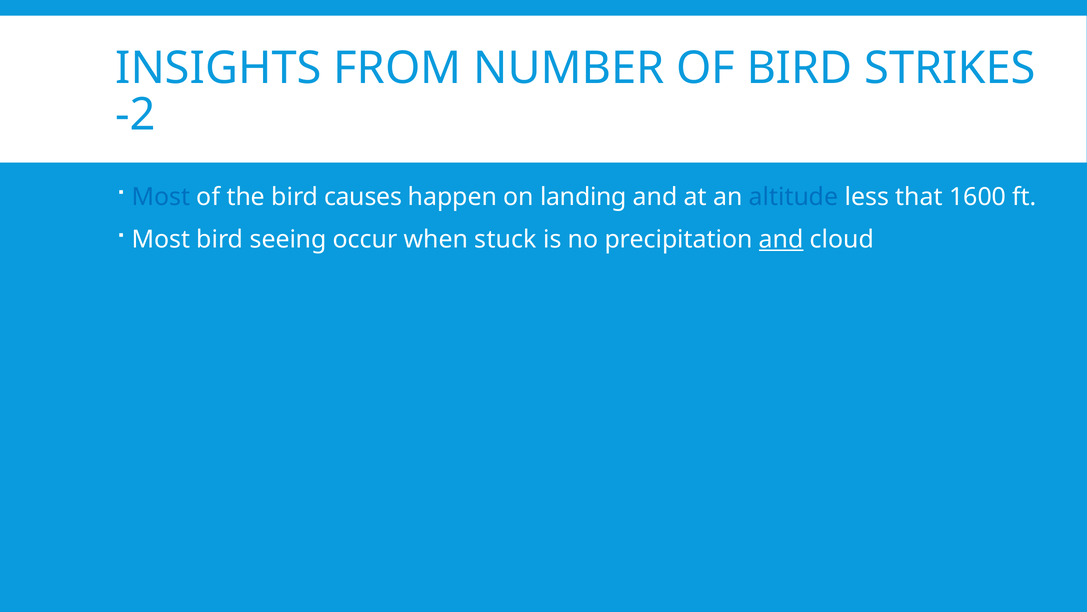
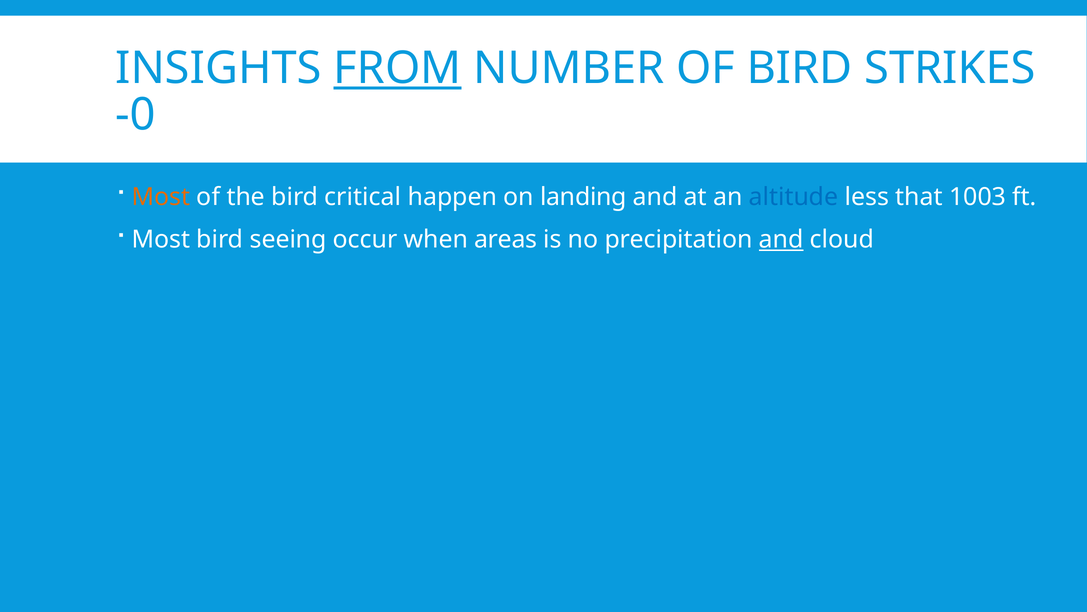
FROM underline: none -> present (397, 68)
-2: -2 -> -0 (136, 115)
Most colour: blue -> orange (161, 197)
causes: causes -> critical (363, 197)
1600: 1600 -> 1003 (978, 197)
stuck: stuck -> areas (506, 239)
